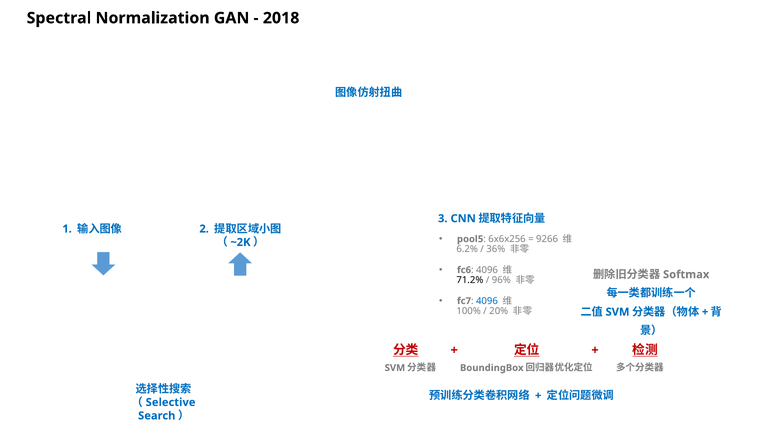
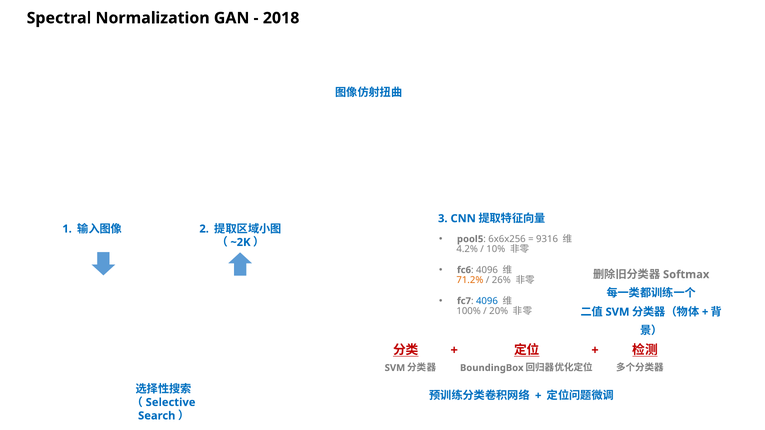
9266: 9266 -> 9316 (547, 239)
6.2%: 6.2% -> 4.2% (467, 250)
36%: 36% -> 10% (496, 250)
71.2% colour: black -> orange (470, 280)
96%: 96% -> 26% (501, 280)
